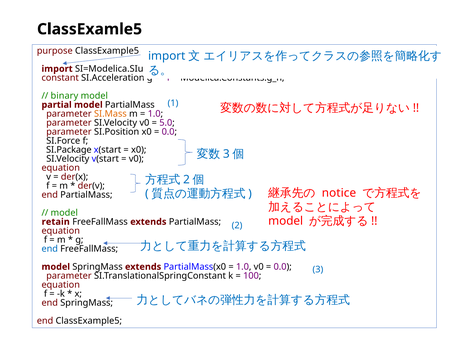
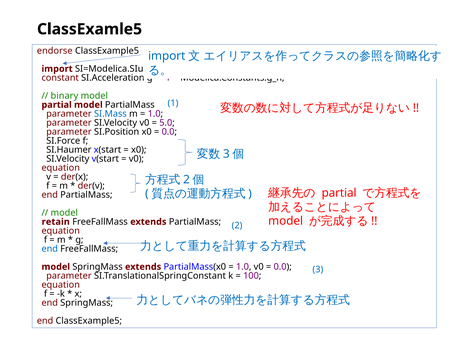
purpose: purpose -> endorse (55, 51)
SI.Mass colour: orange -> blue (110, 114)
SI.Package: SI.Package -> SI.Haumer (69, 150)
notice: notice -> partial (339, 193)
